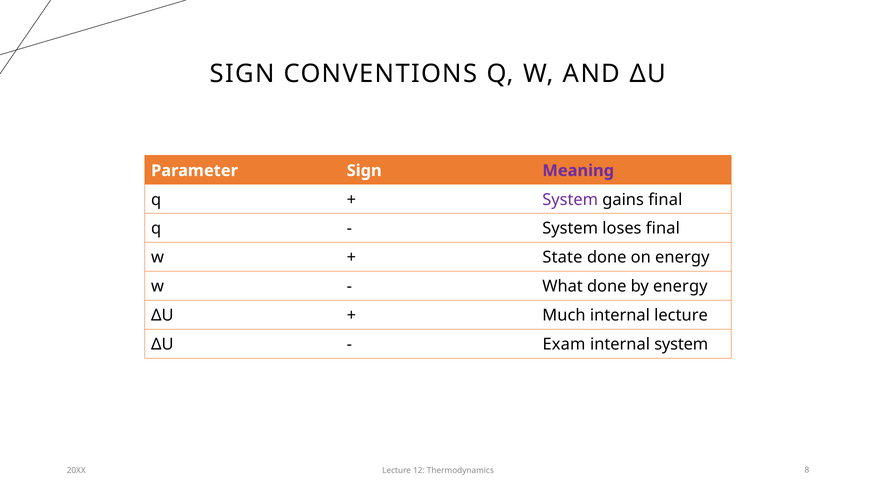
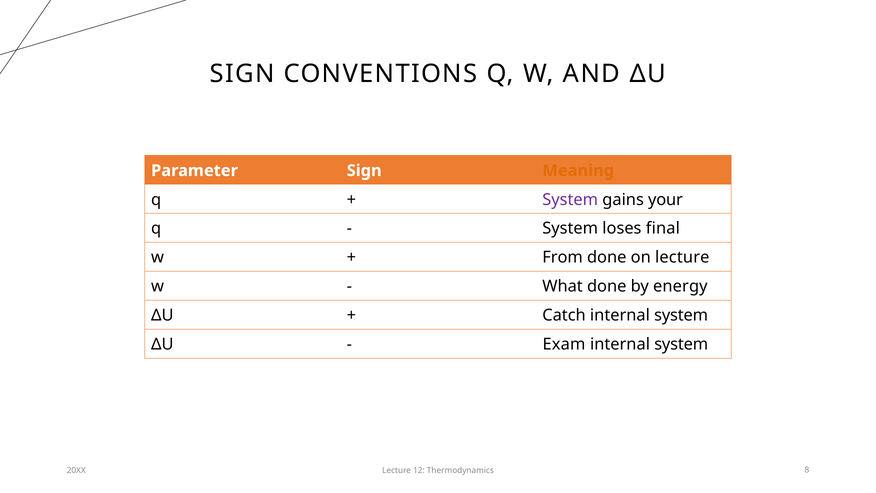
Meaning colour: purple -> orange (578, 171)
gains final: final -> your (666, 199)
State: State -> From (563, 257)
on energy: energy -> lecture (682, 257)
Much: Much -> Catch (564, 315)
lecture: lecture -> system (681, 315)
